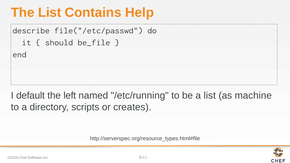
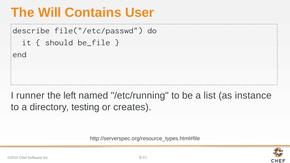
The List: List -> Will (50, 13)
Help: Help -> User (140, 13)
default: default -> runner (30, 96)
machine: machine -> instance (253, 96)
scripts: scripts -> testing (85, 107)
